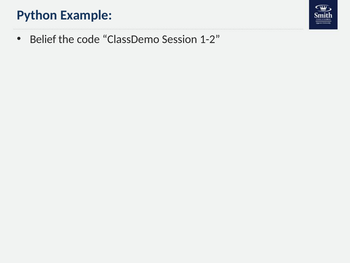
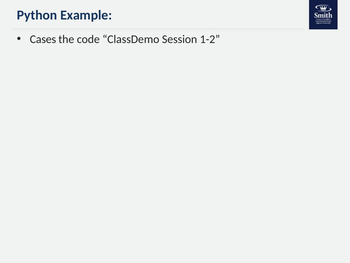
Belief: Belief -> Cases (43, 39)
